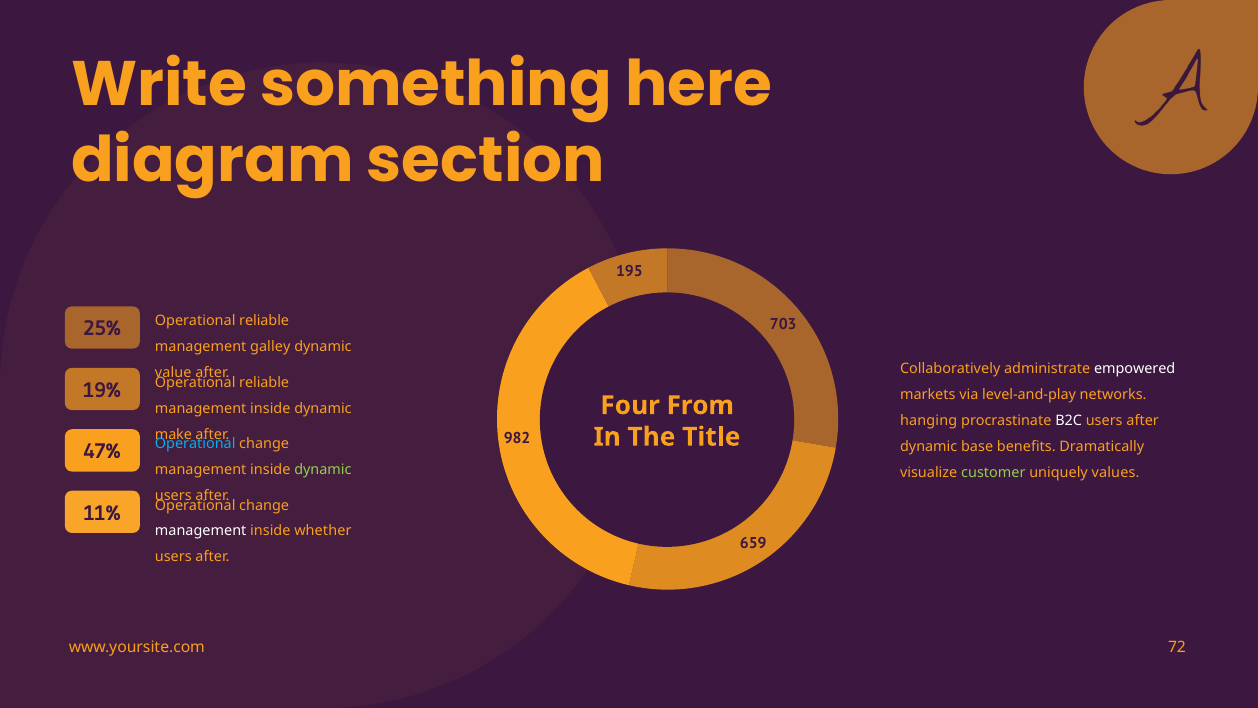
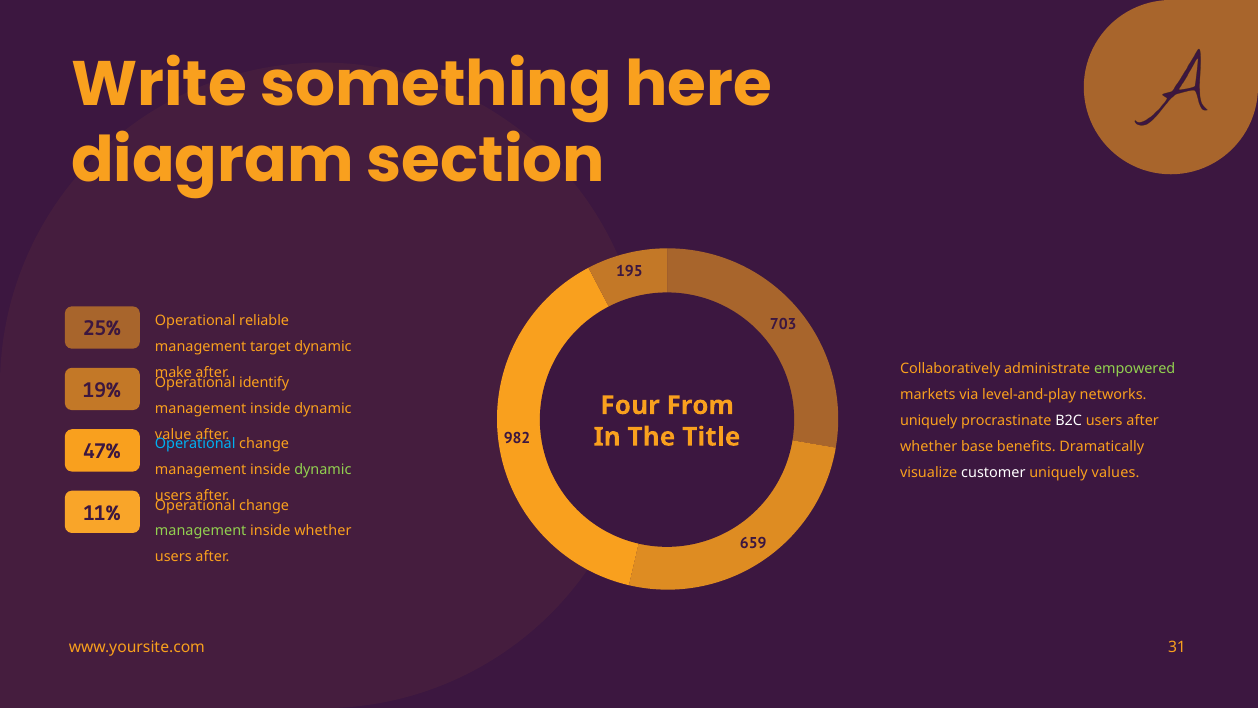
galley: galley -> target (270, 347)
empowered colour: white -> light green (1135, 369)
value: value -> make (173, 373)
reliable: reliable -> identify (264, 382)
hanging: hanging -> uniquely (929, 420)
make: make -> value (173, 434)
dynamic: dynamic -> whether (929, 446)
customer colour: light green -> white (993, 472)
management colour: white -> light green (201, 531)
72: 72 -> 31 (1177, 647)
